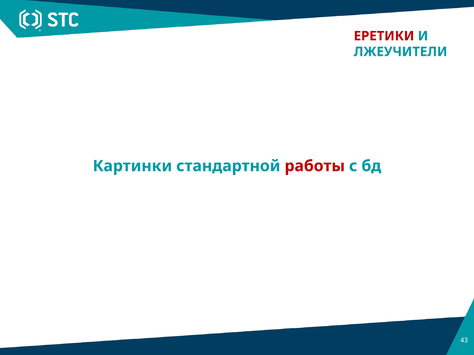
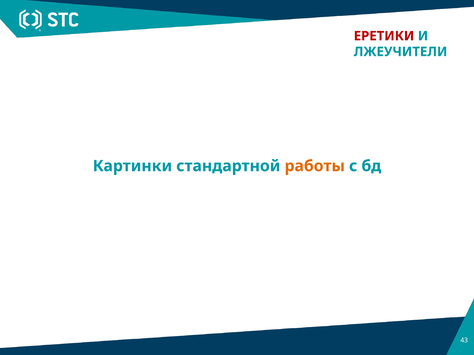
работы colour: red -> orange (315, 166)
